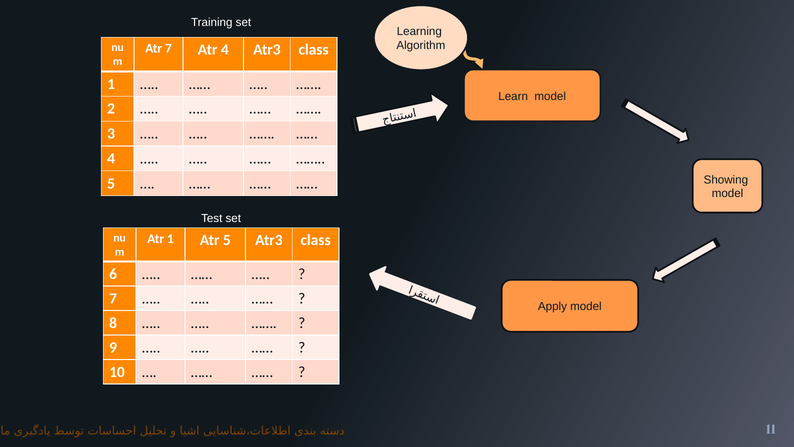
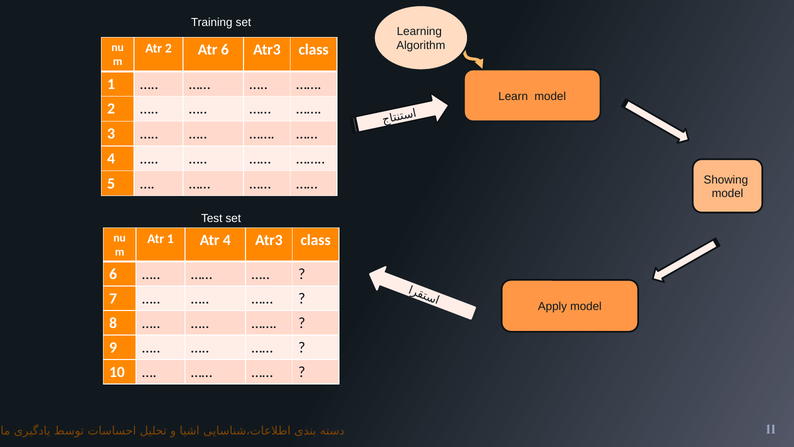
Atr 7: 7 -> 2 (168, 48)
Atr 4: 4 -> 6 (225, 50)
Atr 5: 5 -> 4 (227, 240)
